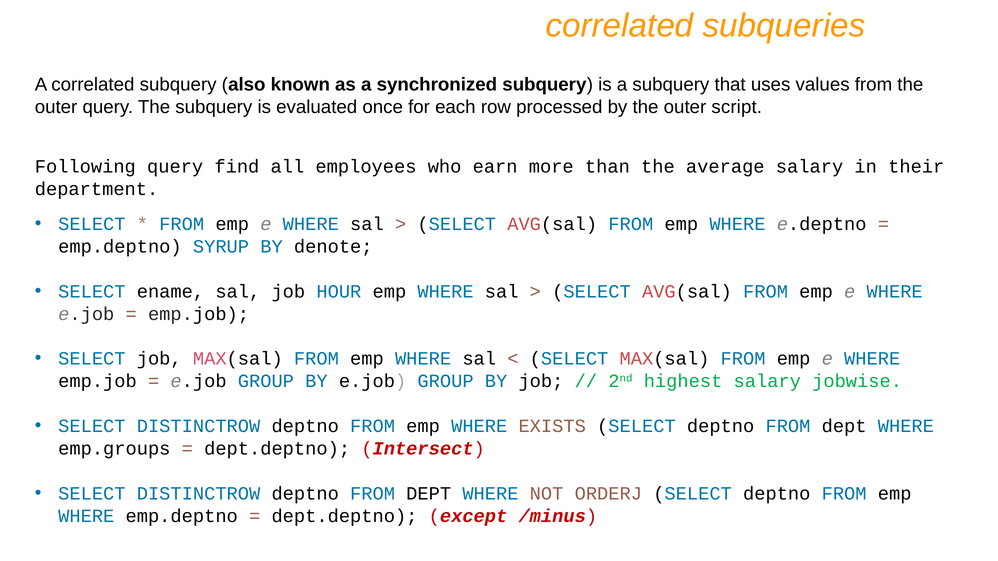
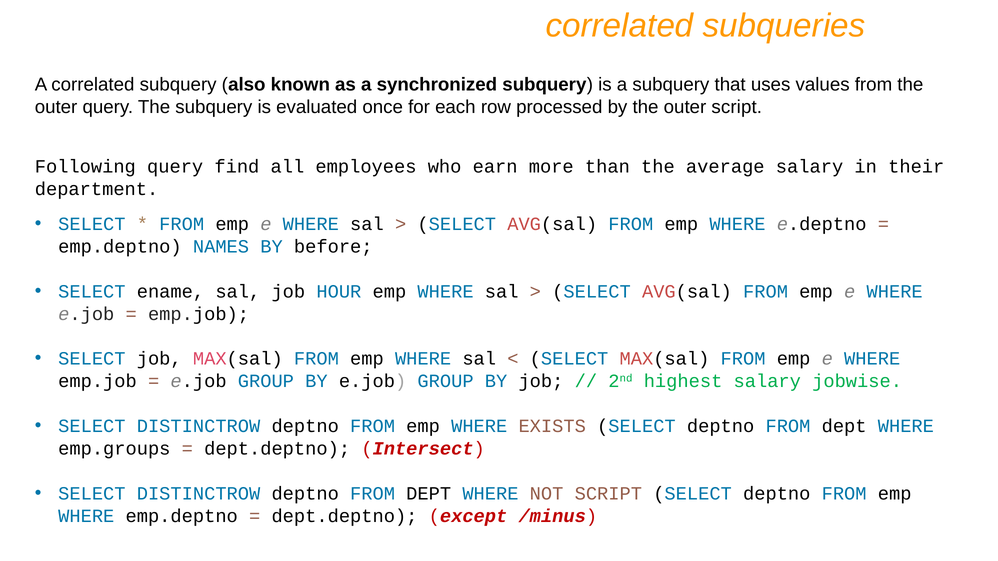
SYRUP: SYRUP -> NAMES (221, 247)
denote: denote -> before (333, 247)
NOT ORDERJ: ORDERJ -> SCRIPT (608, 494)
